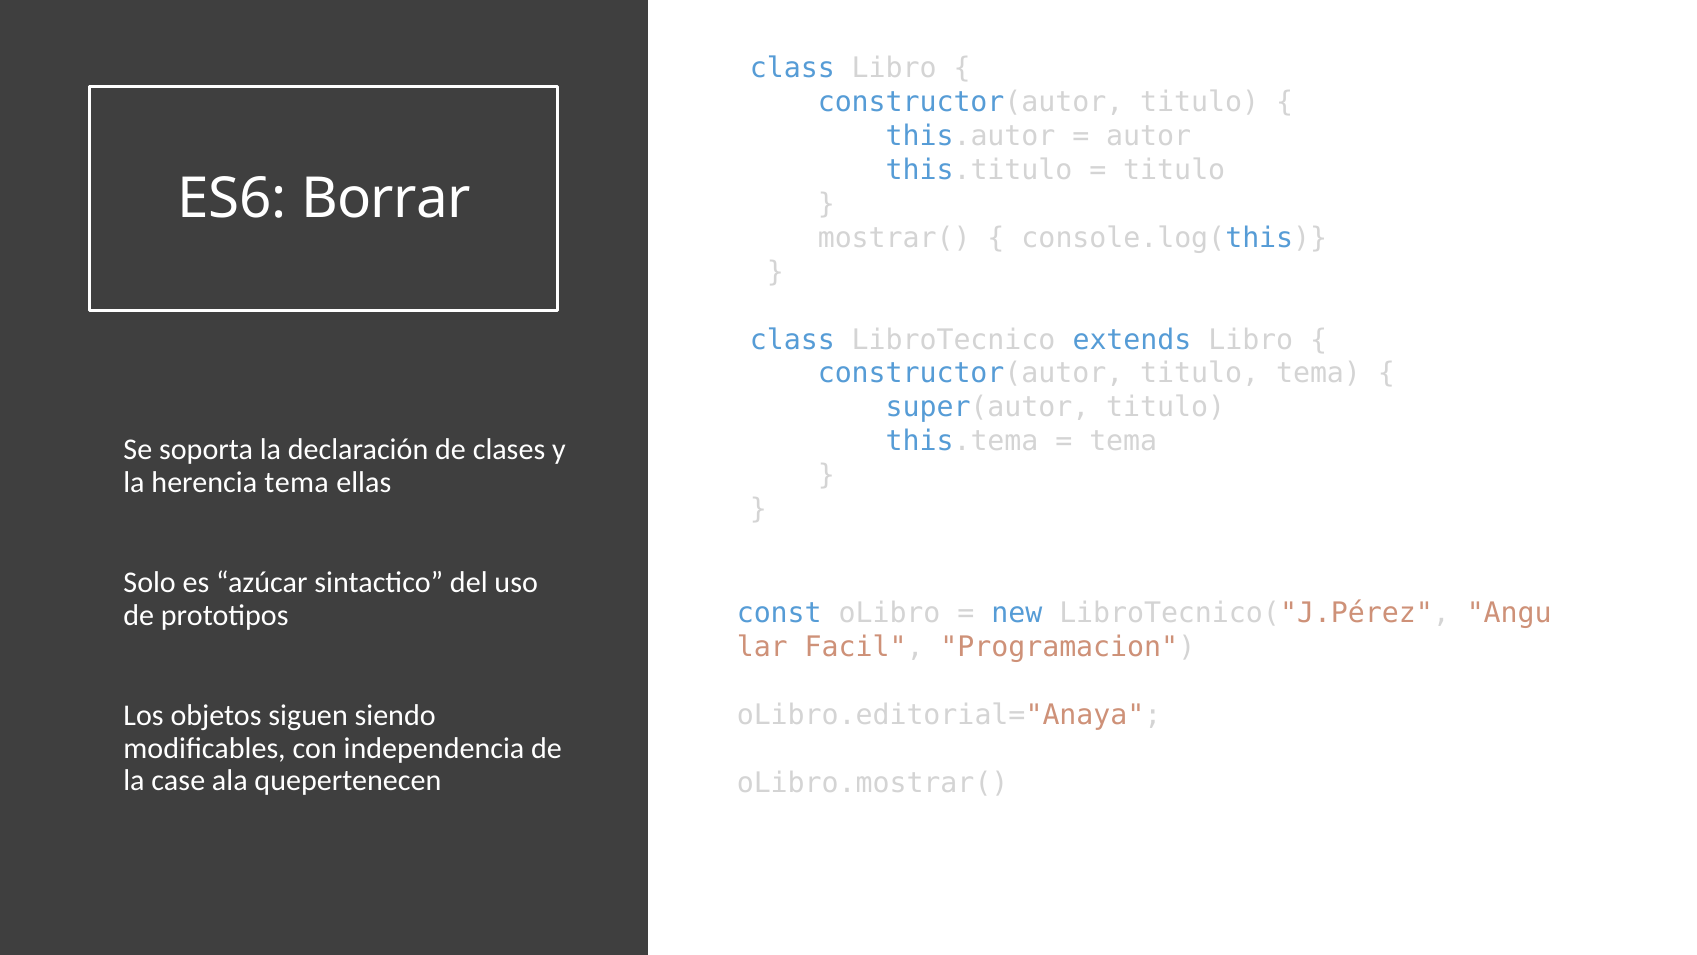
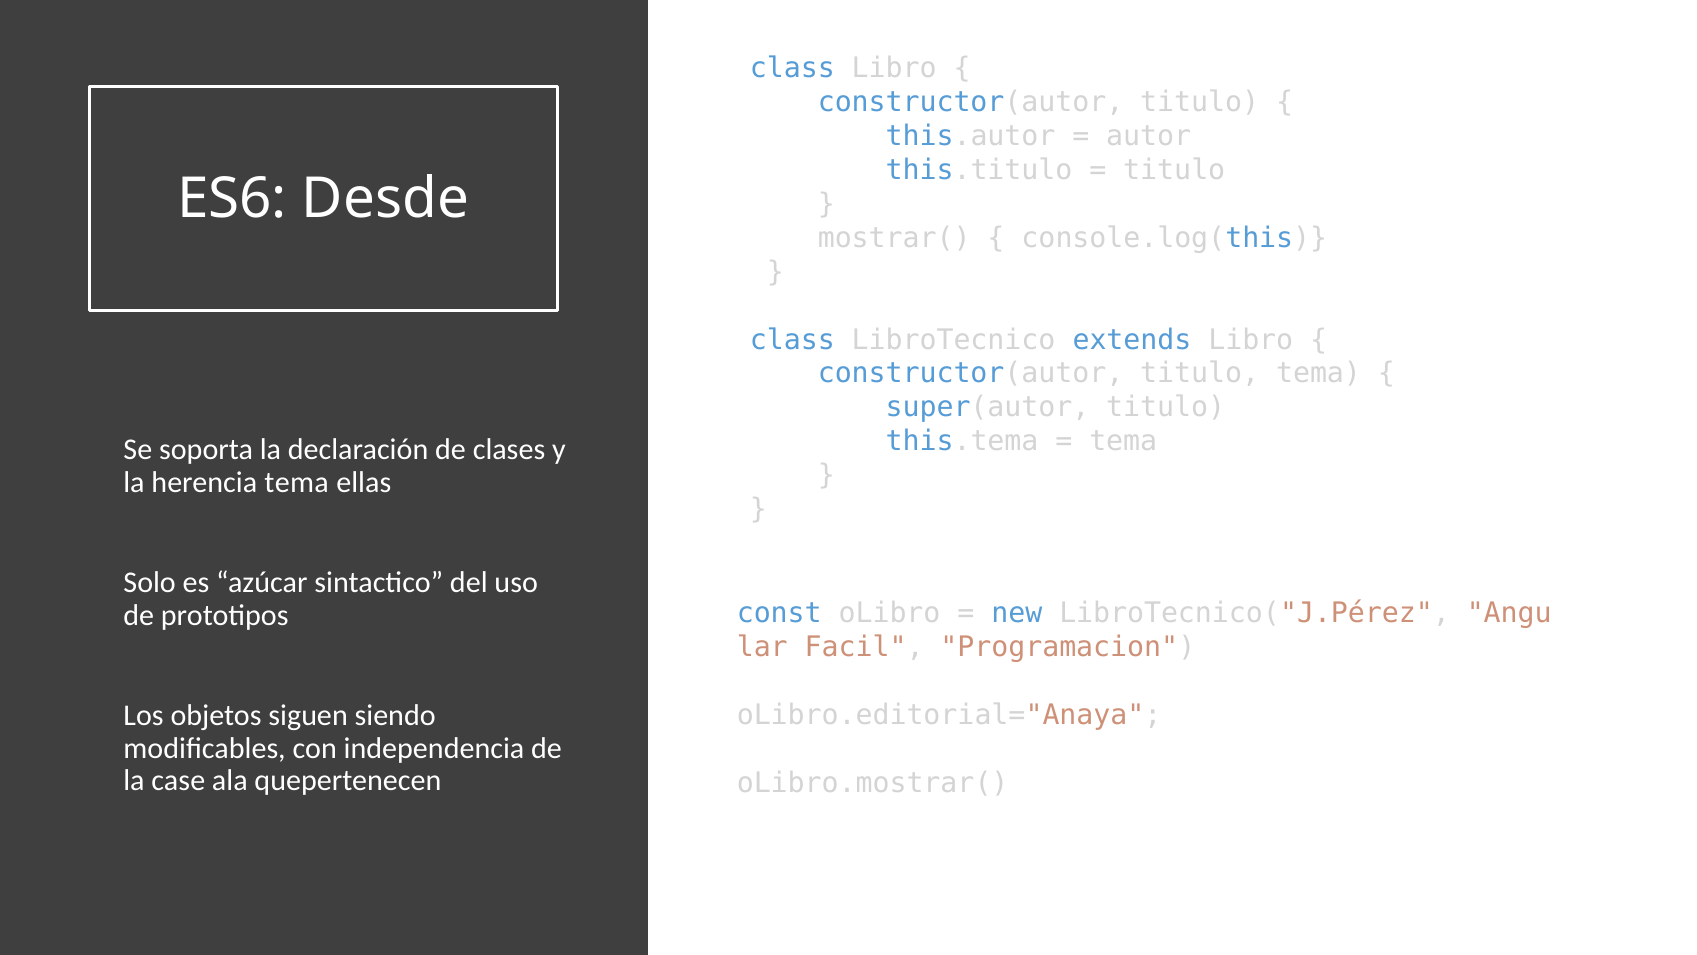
Borrar: Borrar -> Desde (386, 198)
